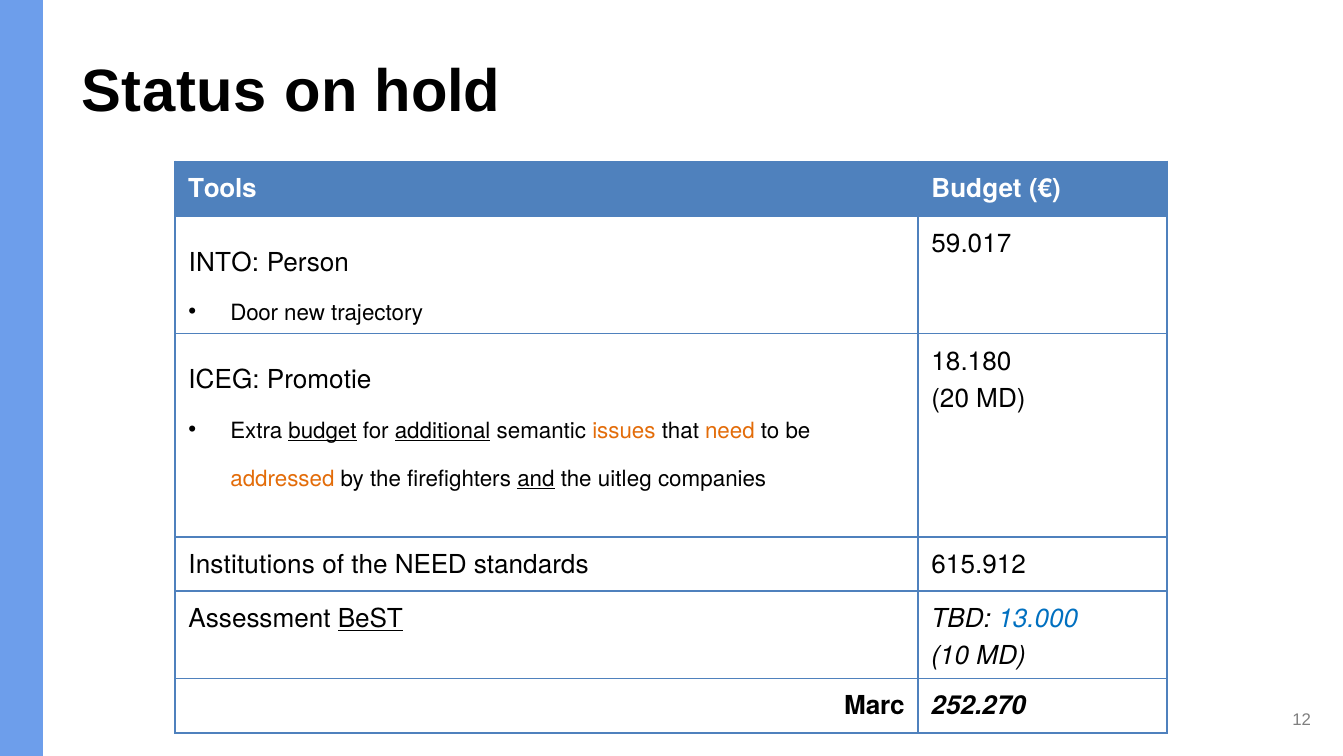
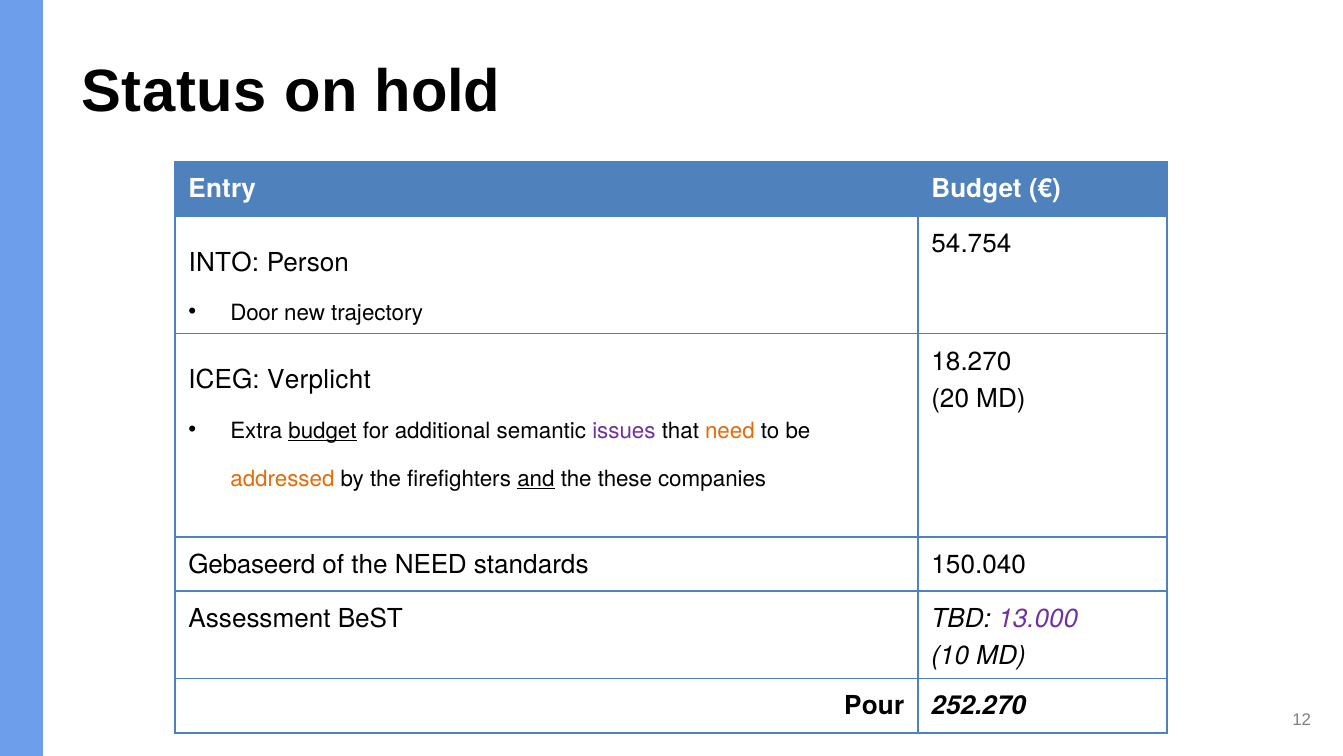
Tools: Tools -> Entry (222, 189)
59.017: 59.017 -> 54.754 (971, 244)
18.180: 18.180 -> 18.270 (971, 361)
Promotie: Promotie -> Verplicht (319, 380)
additional underline: present -> none (443, 430)
issues colour: orange -> purple (624, 430)
uitleg: uitleg -> these (625, 479)
Institutions: Institutions -> Gebaseerd (252, 564)
615.912: 615.912 -> 150.040 (979, 564)
BeST underline: present -> none (370, 619)
13.000 colour: blue -> purple (1038, 618)
Marc: Marc -> Pour (874, 706)
